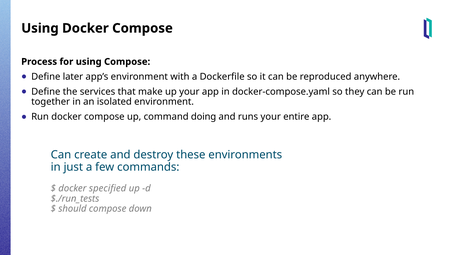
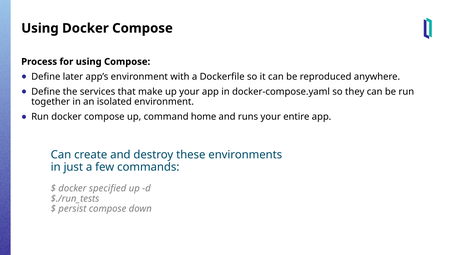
doing: doing -> home (204, 117)
should: should -> persist (72, 209)
